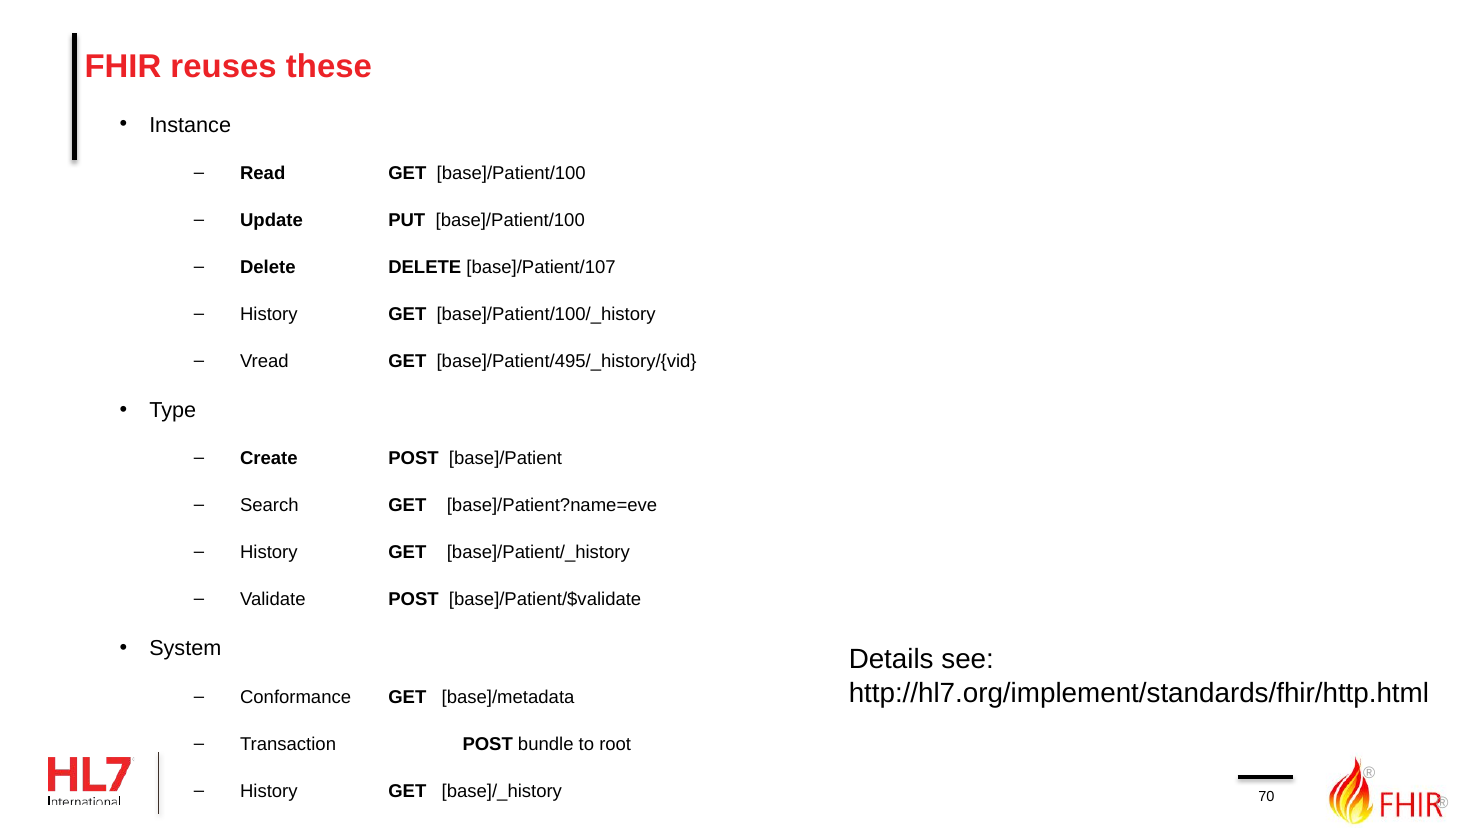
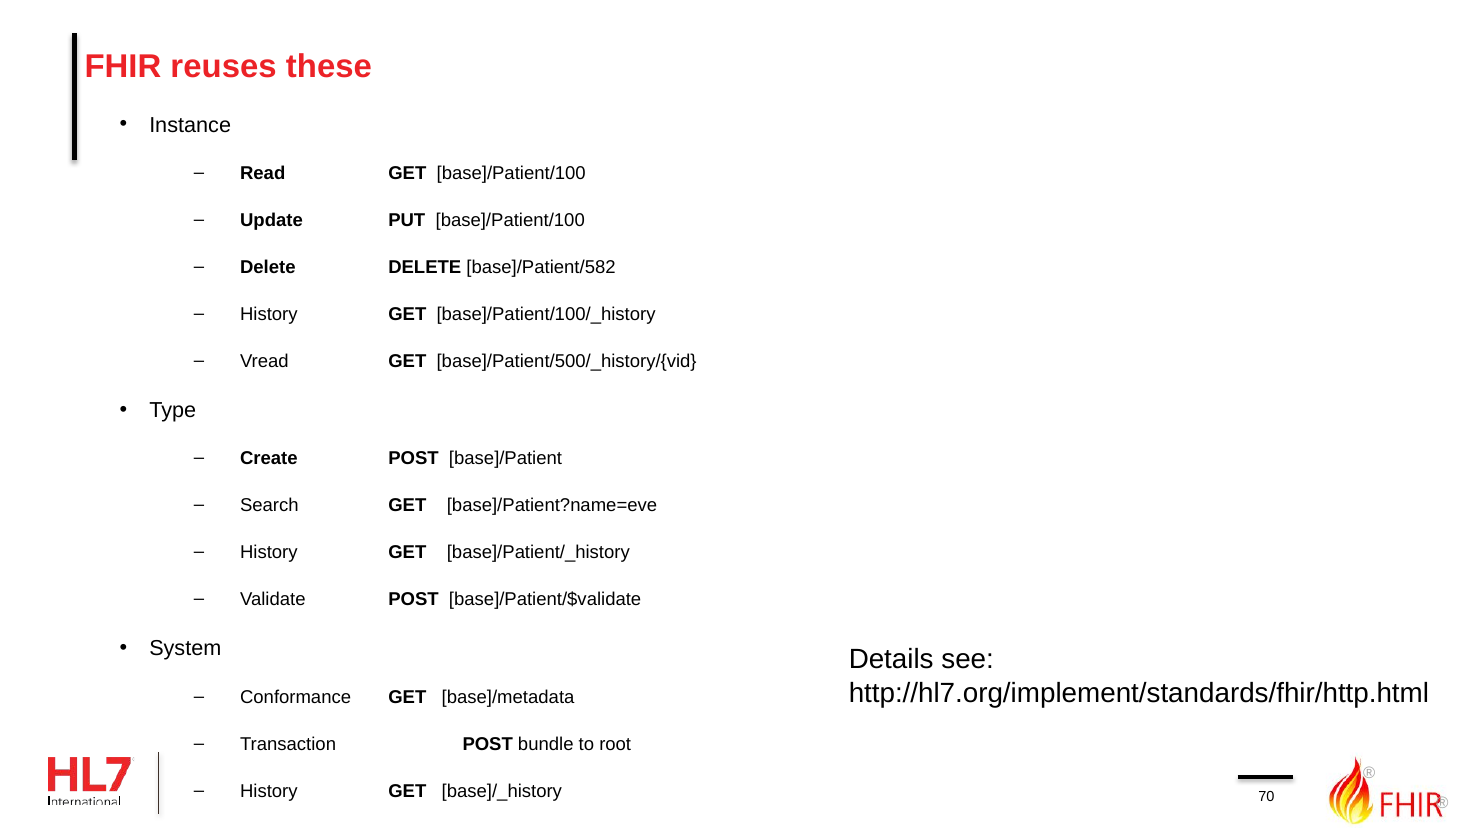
base]/Patient/107: base]/Patient/107 -> base]/Patient/582 (541, 267)
base]/Patient/495/_history/{vid: base]/Patient/495/_history/{vid -> base]/Patient/500/_history/{vid (567, 361)
